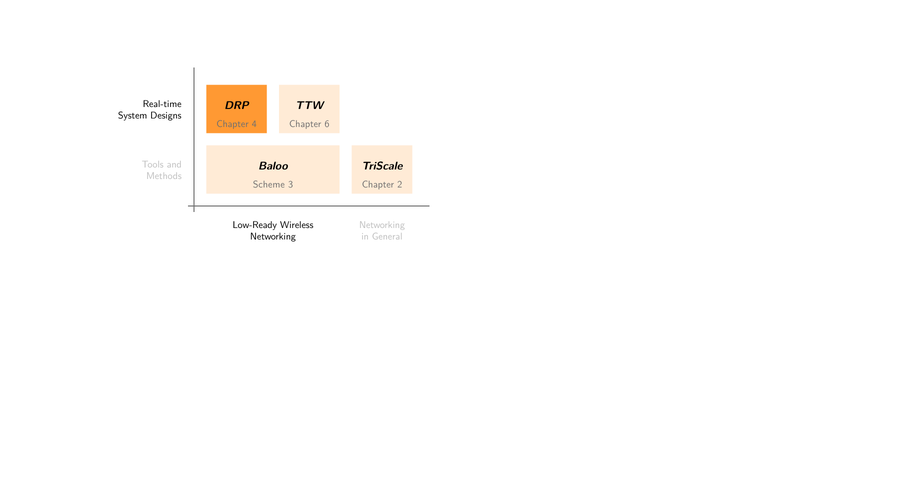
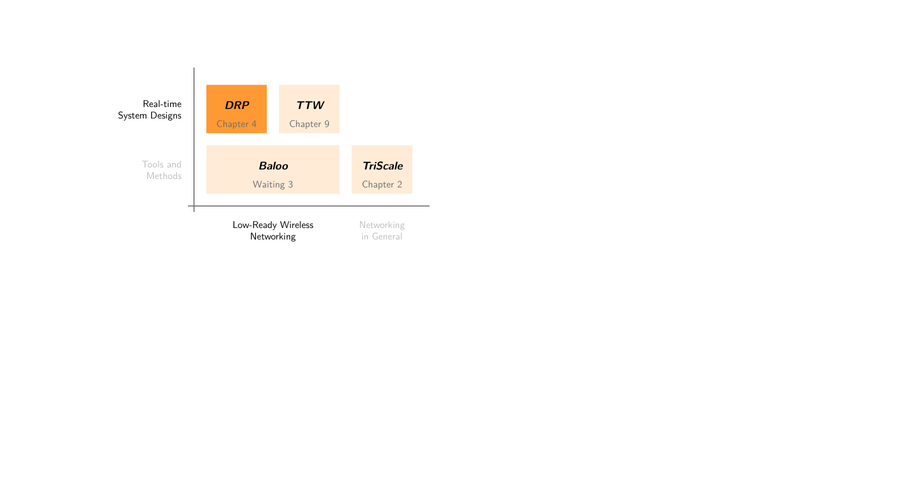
6: 6 -> 9 (327, 124)
Scheme: Scheme -> Waiting (269, 185)
